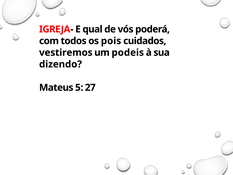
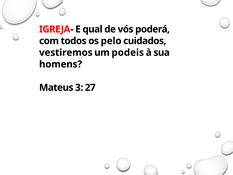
pois: pois -> pelo (111, 41)
dizendo: dizendo -> homens (61, 64)
5: 5 -> 3 (79, 87)
